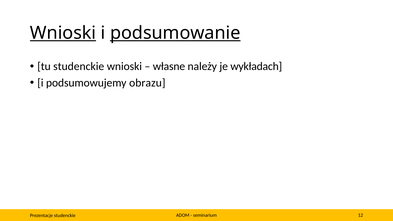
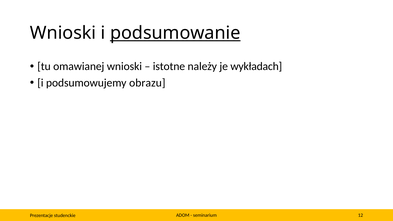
Wnioski underline: present -> none (63, 33)
tu studenckie: studenckie -> omawianej (79, 66)
własne: własne -> istotne (169, 66)
